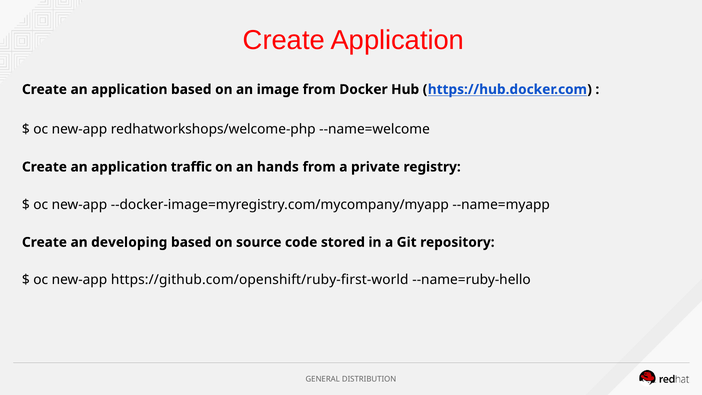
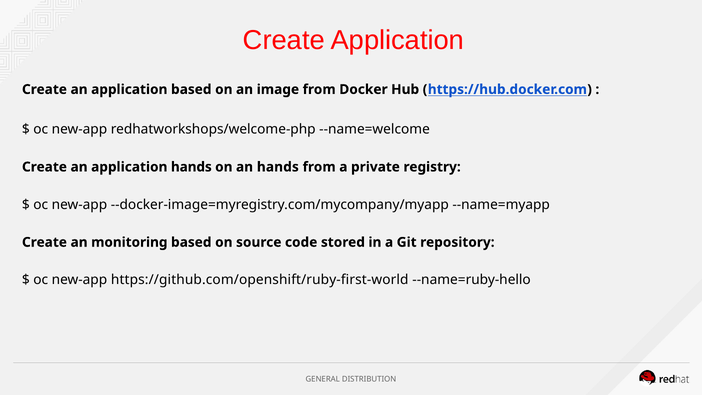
application traffic: traffic -> hands (191, 167)
developing: developing -> monitoring (129, 242)
